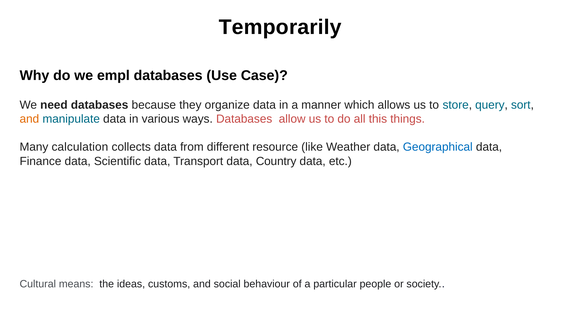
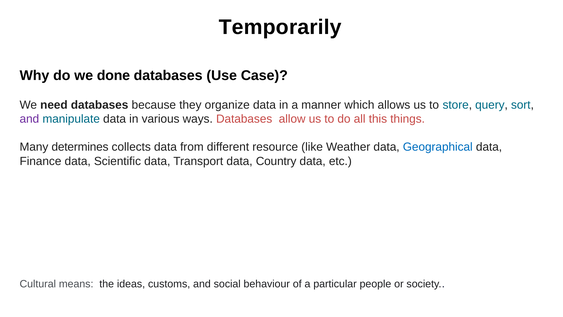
empl: empl -> done (113, 75)
and colour: orange -> purple (29, 119)
calculation: calculation -> determines (80, 147)
